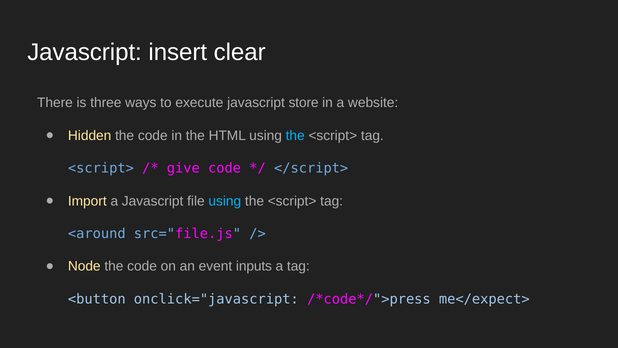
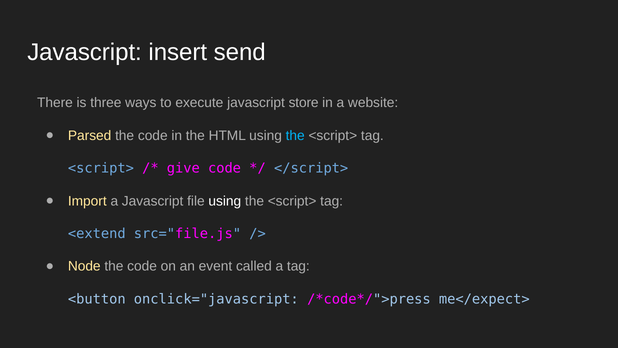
clear: clear -> send (240, 52)
Hidden: Hidden -> Parsed (90, 135)
using colour: light blue -> white (225, 201)
<around: <around -> <extend (97, 233)
inputs: inputs -> called (254, 266)
